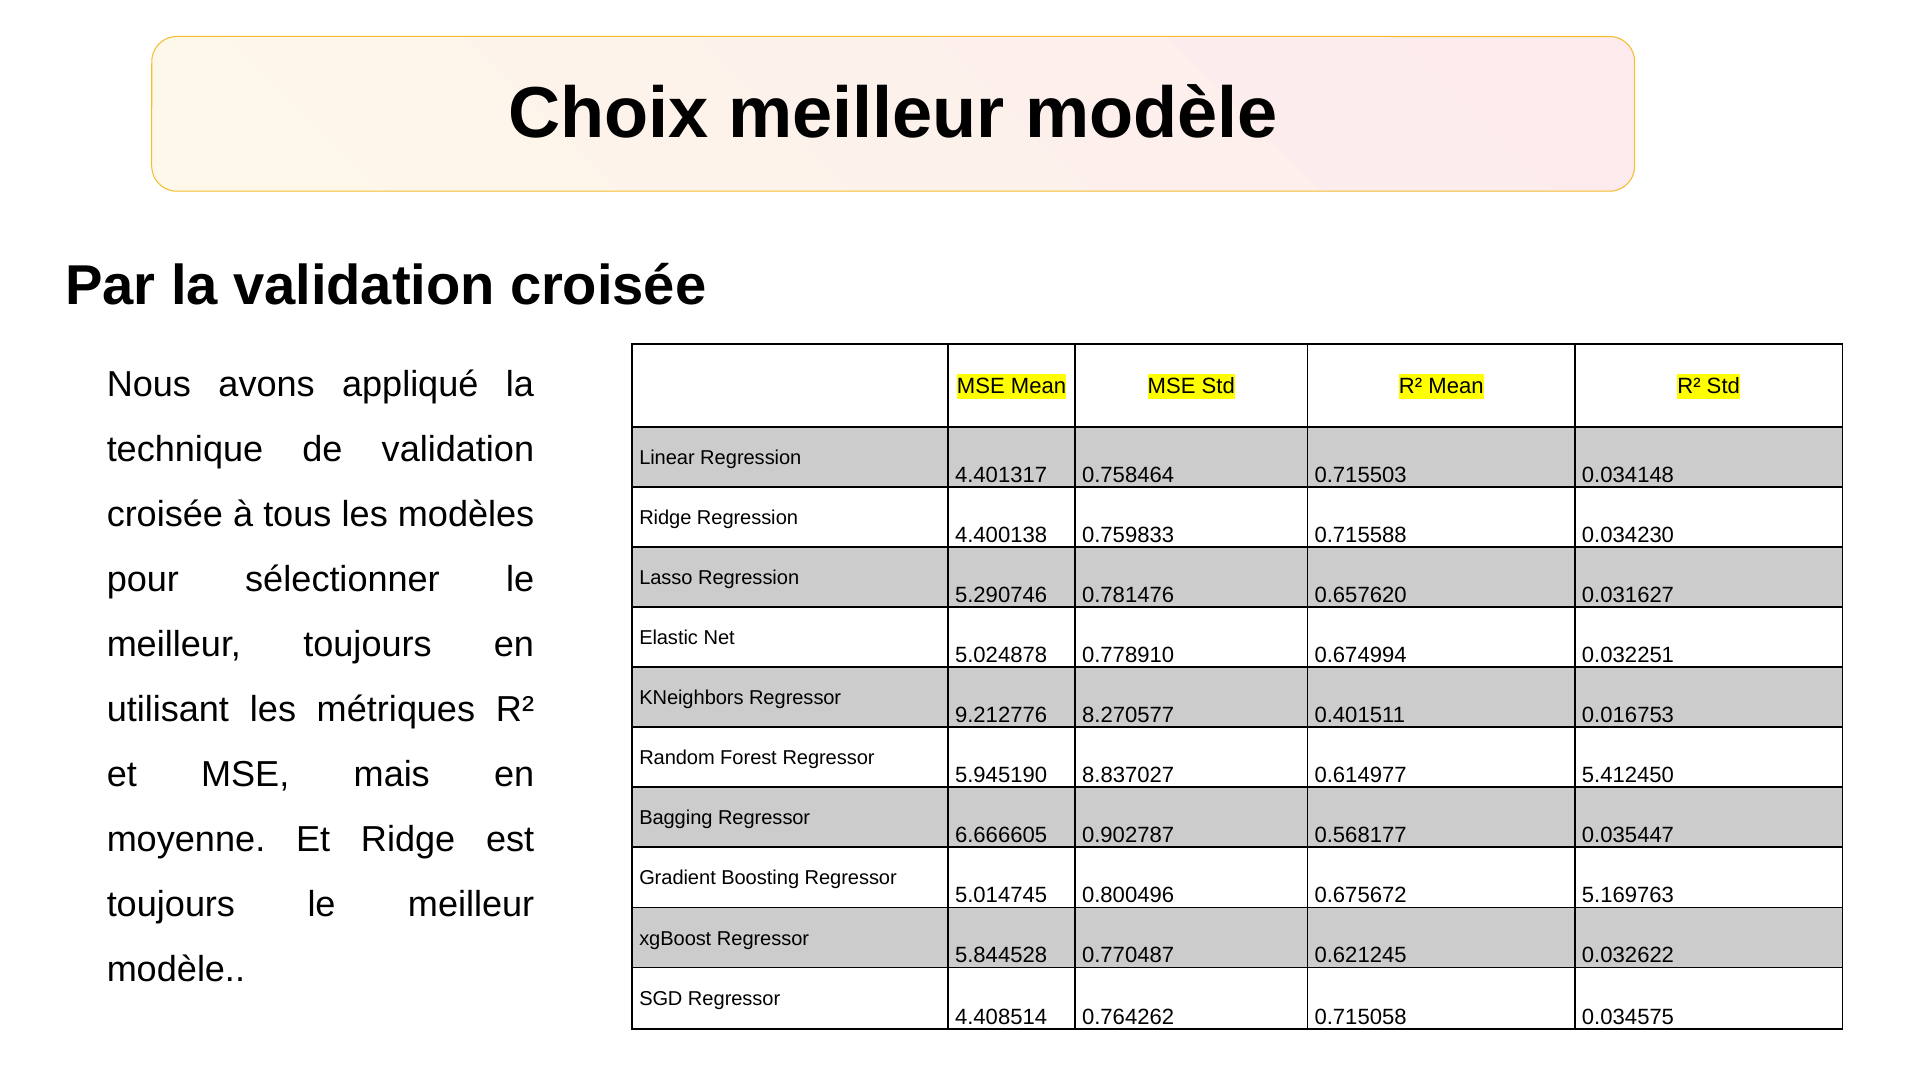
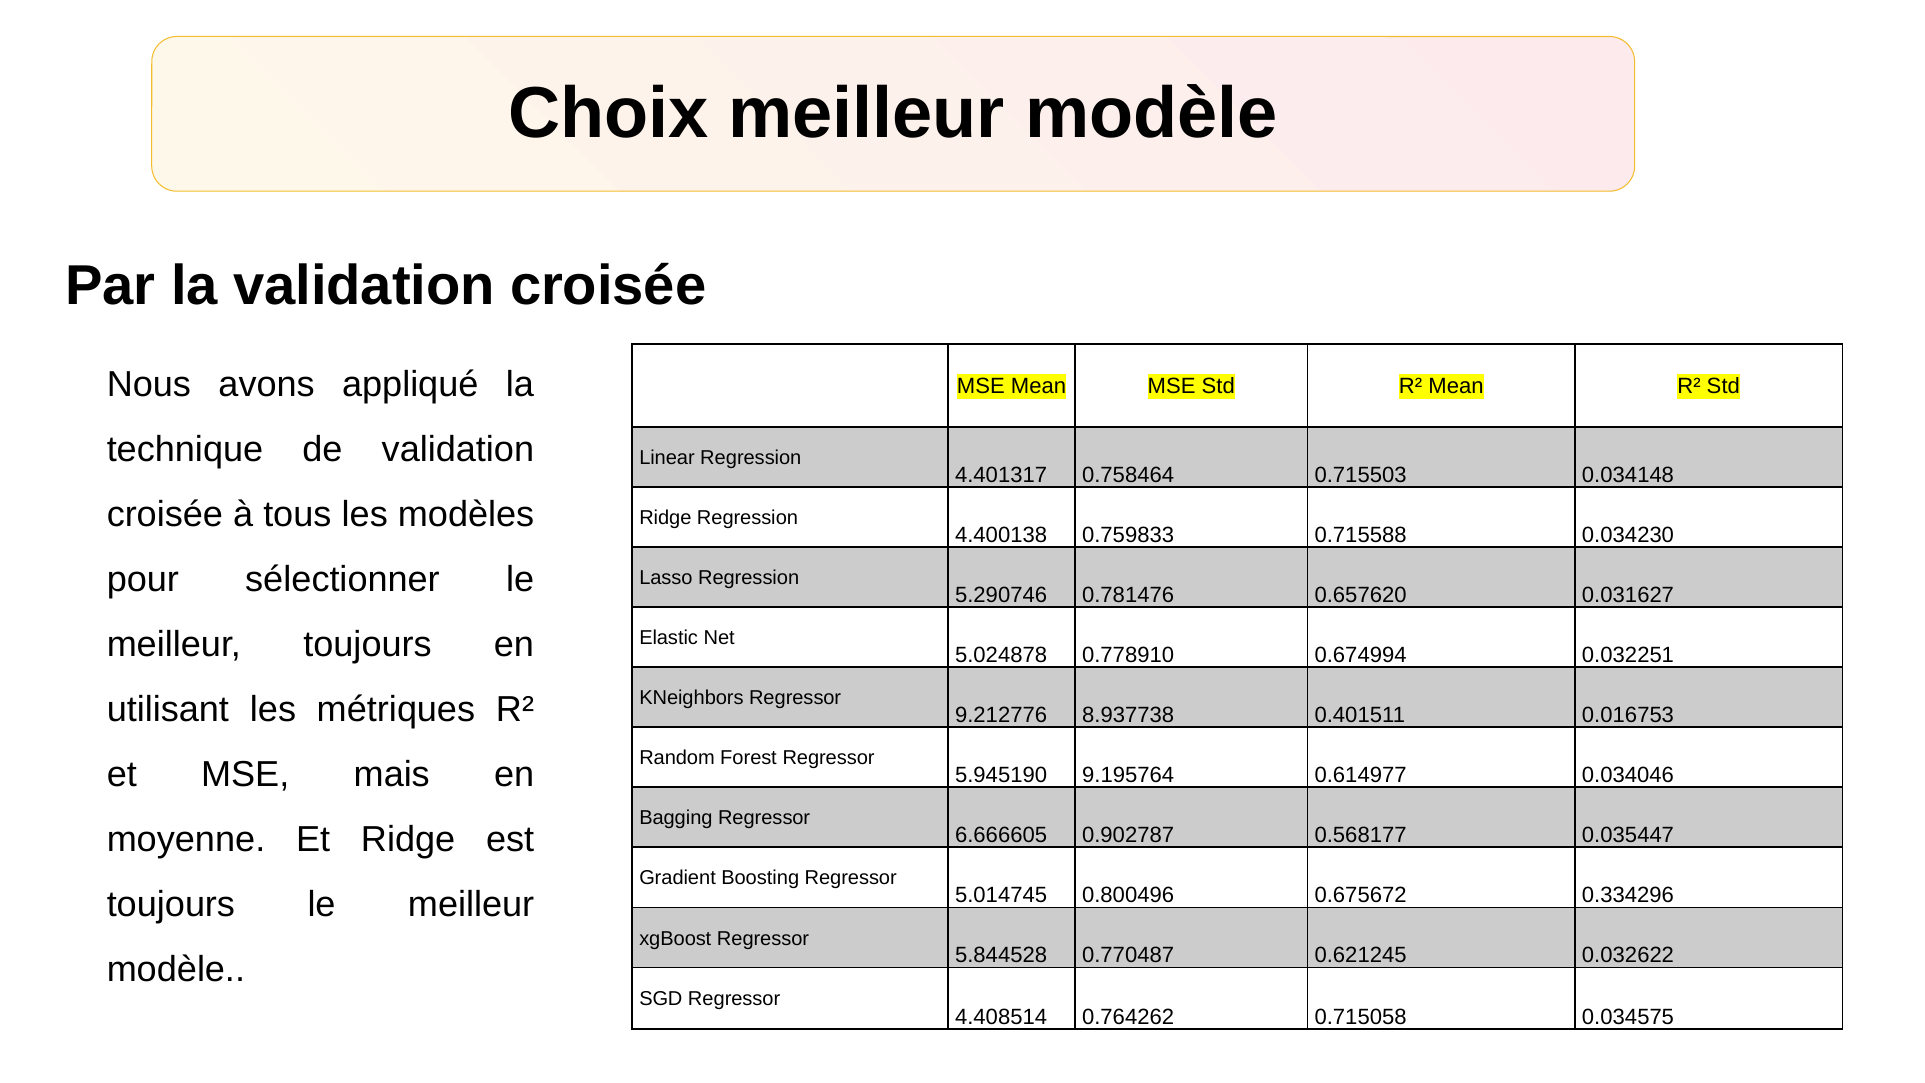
8.270577: 8.270577 -> 8.937738 (1128, 715)
8.837027: 8.837027 -> 9.195764 (1128, 775)
5.412450: 5.412450 -> 0.034046 (1628, 775)
5.169763: 5.169763 -> 0.334296 (1628, 895)
